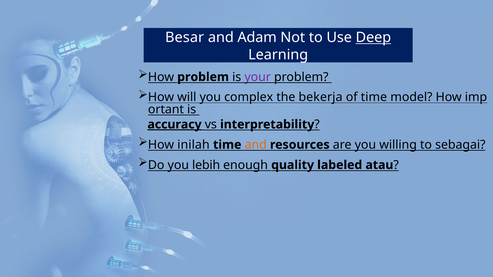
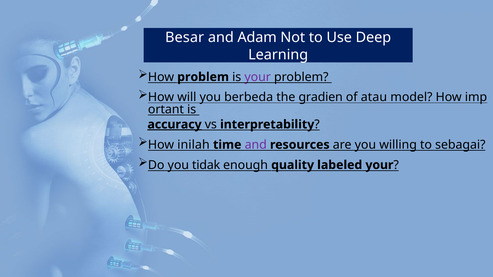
Deep underline: present -> none (373, 38)
complex: complex -> berbeda (249, 97)
bekerja: bekerja -> gradien (321, 97)
of time: time -> atau (374, 97)
and colour: orange -> purple (256, 145)
lebih: lebih -> tidak (206, 165)
labeled atau: atau -> your (379, 165)
